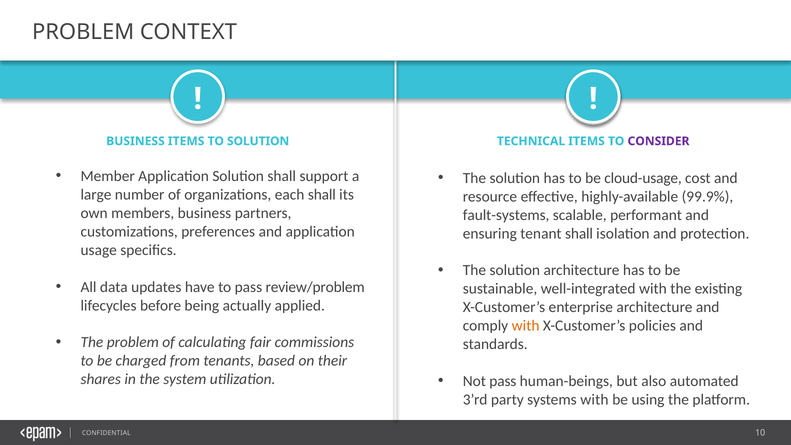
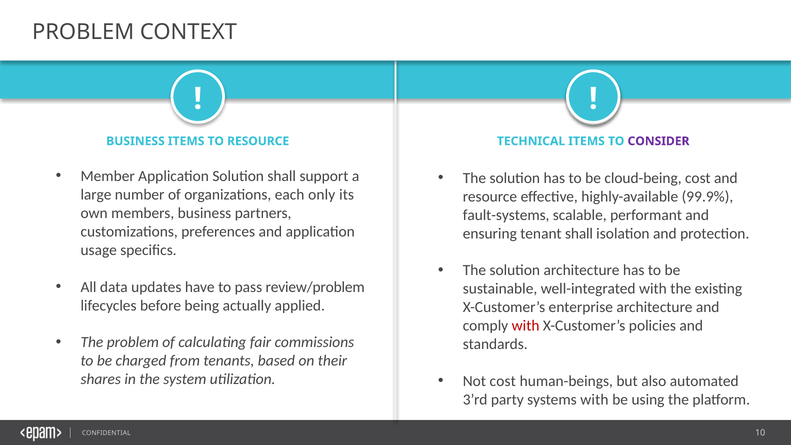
TO SOLUTION: SOLUTION -> RESOURCE (258, 141)
cloud-usage: cloud-usage -> cloud-being (643, 178)
each shall: shall -> only (322, 195)
with colour: orange -> red (526, 326)
Not pass: pass -> cost (503, 381)
